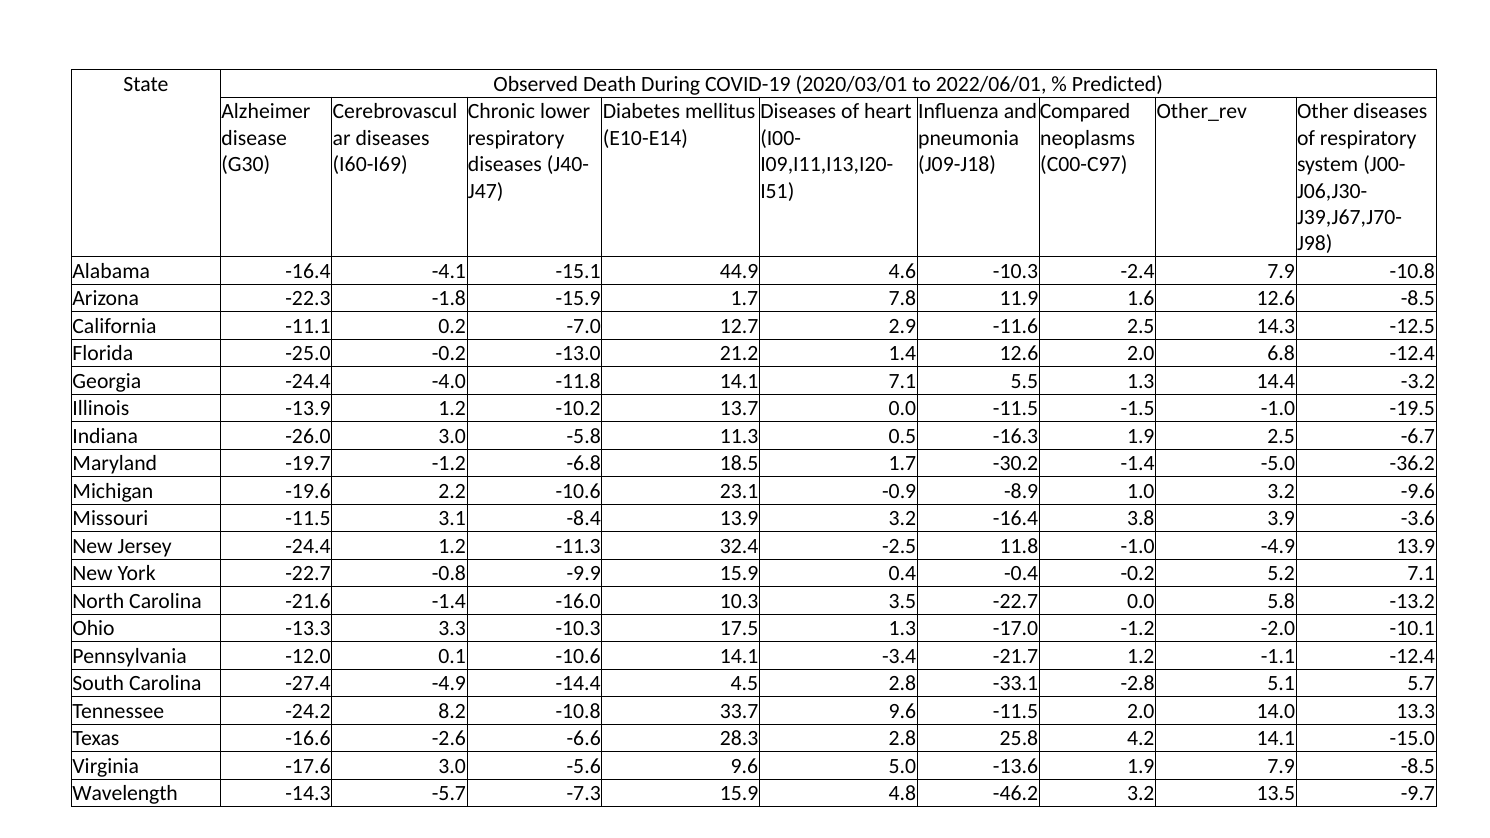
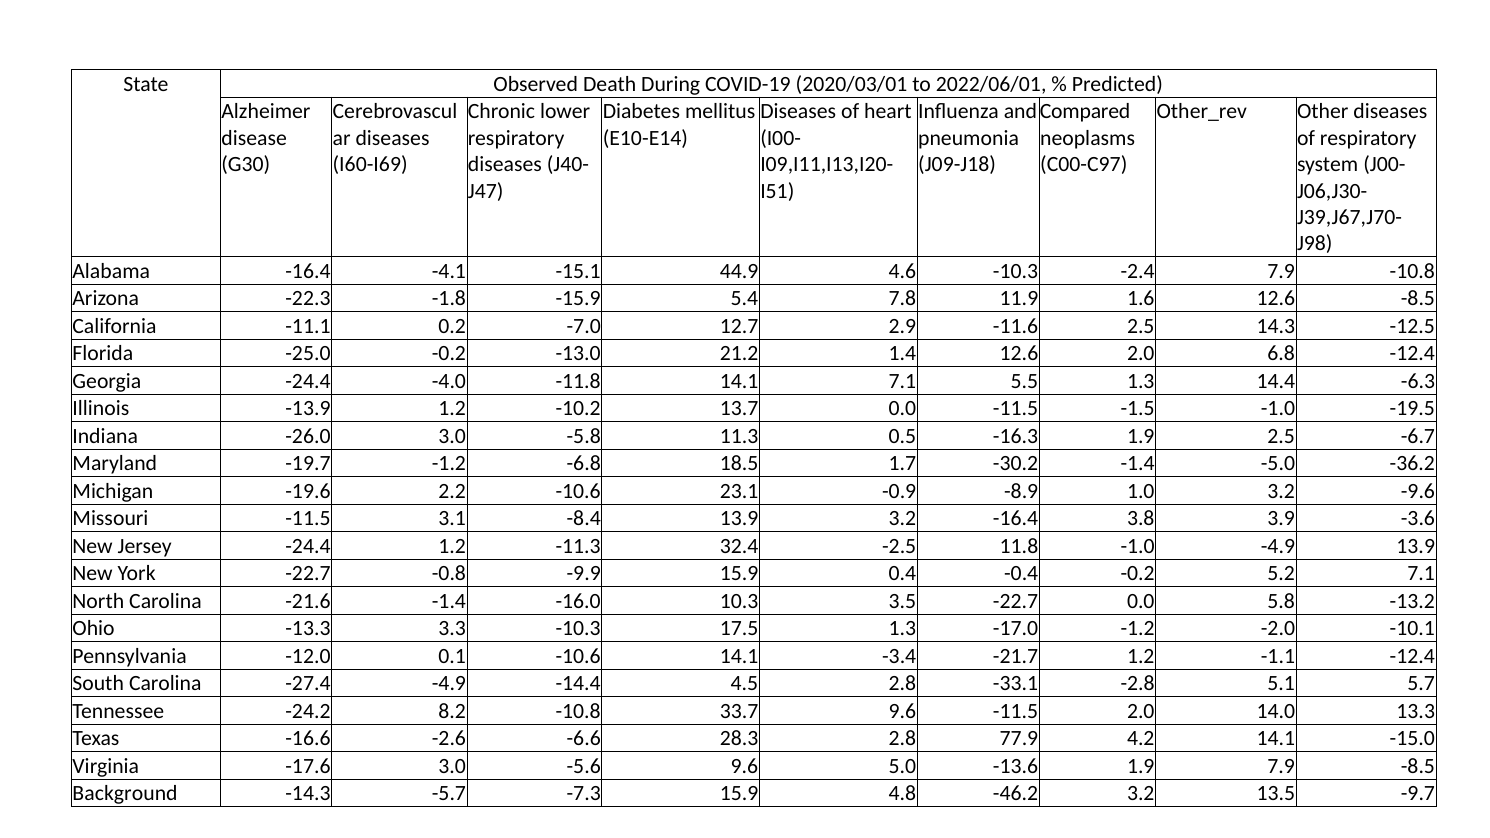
-15.9 1.7: 1.7 -> 5.4 (744, 299)
-3.2: -3.2 -> -6.3 (1418, 381)
25.8: 25.8 -> 77.9 (1019, 739)
Wavelength: Wavelength -> Background (125, 794)
